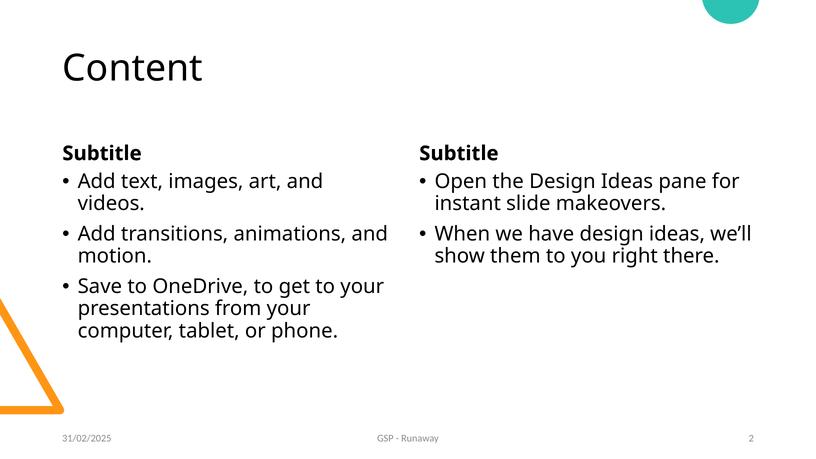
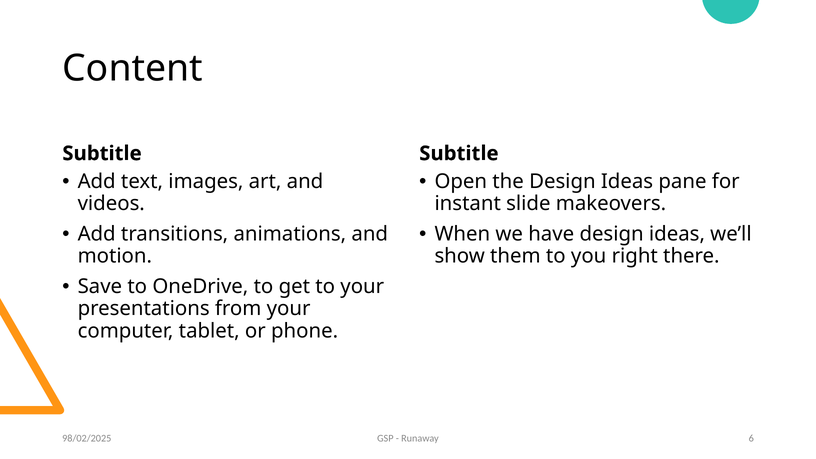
31/02/2025: 31/02/2025 -> 98/02/2025 (87, 438)
2: 2 -> 6 (751, 438)
